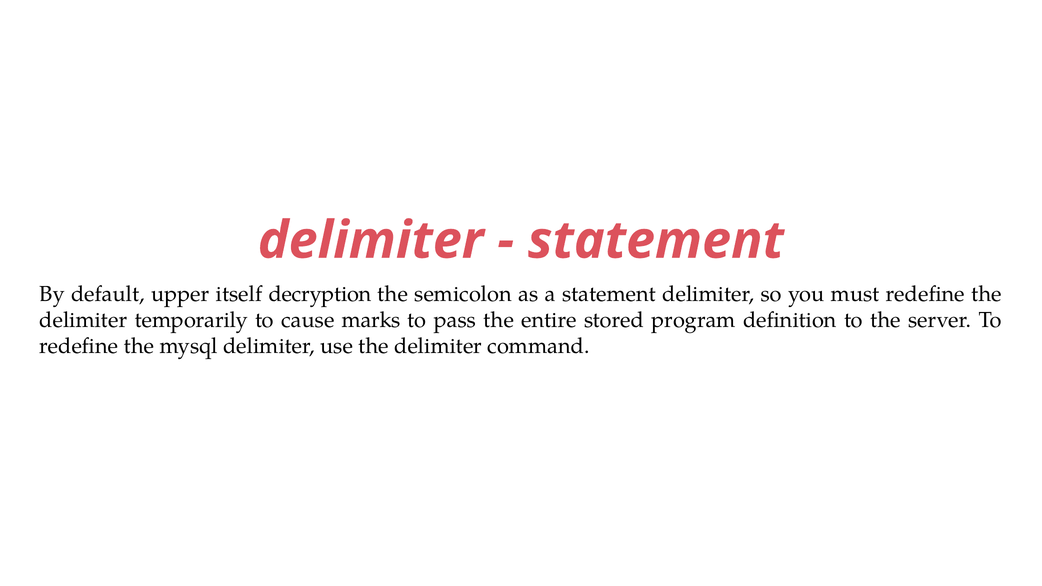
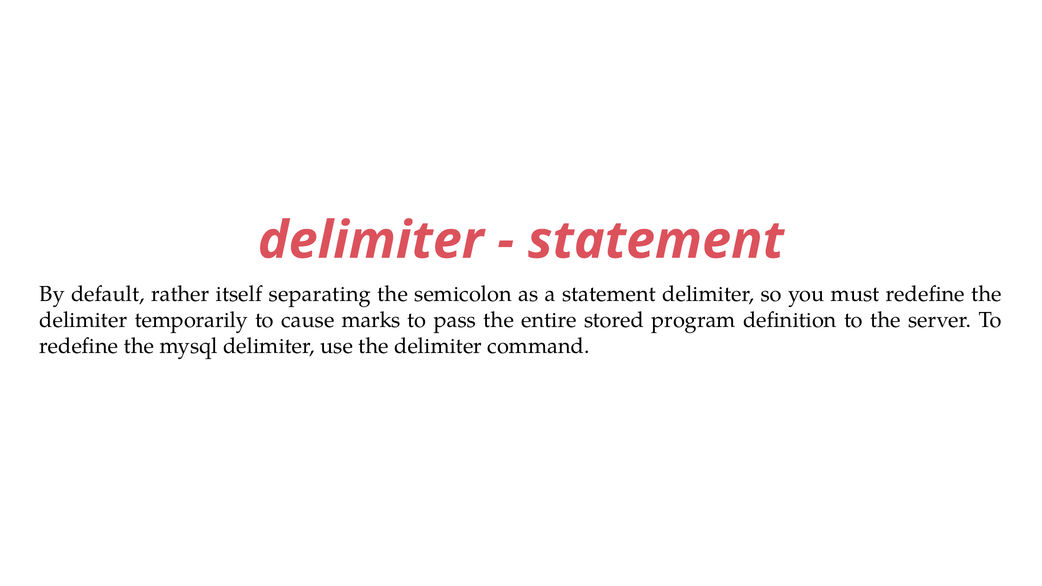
upper: upper -> rather (180, 294)
decryption: decryption -> separating (320, 294)
